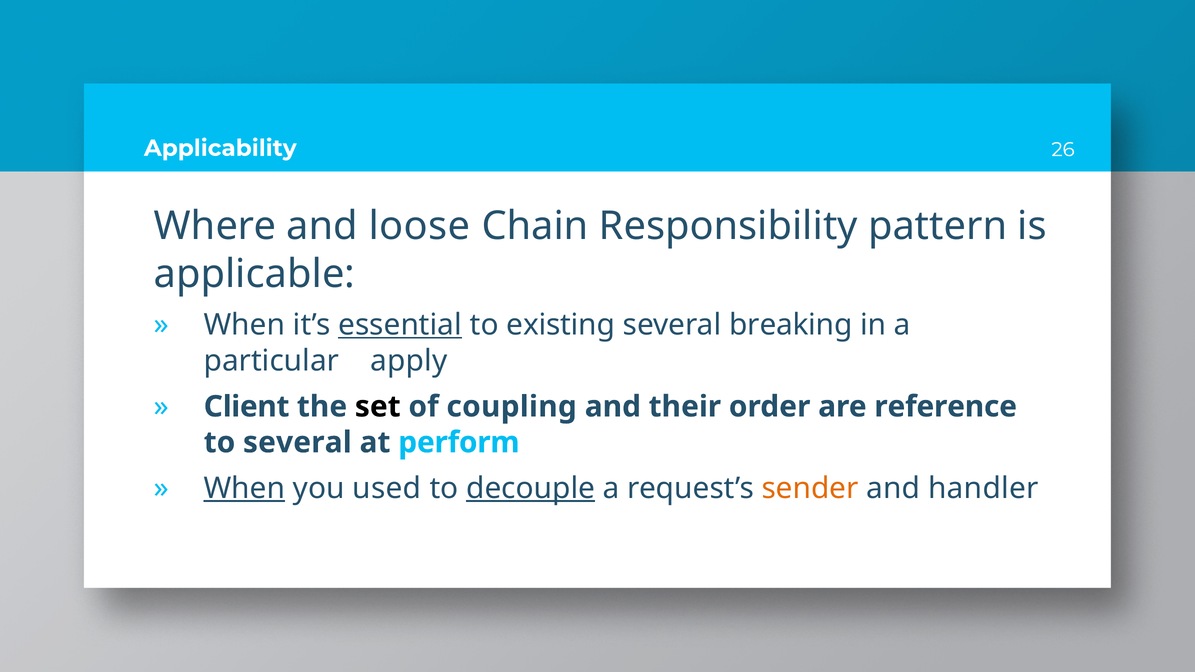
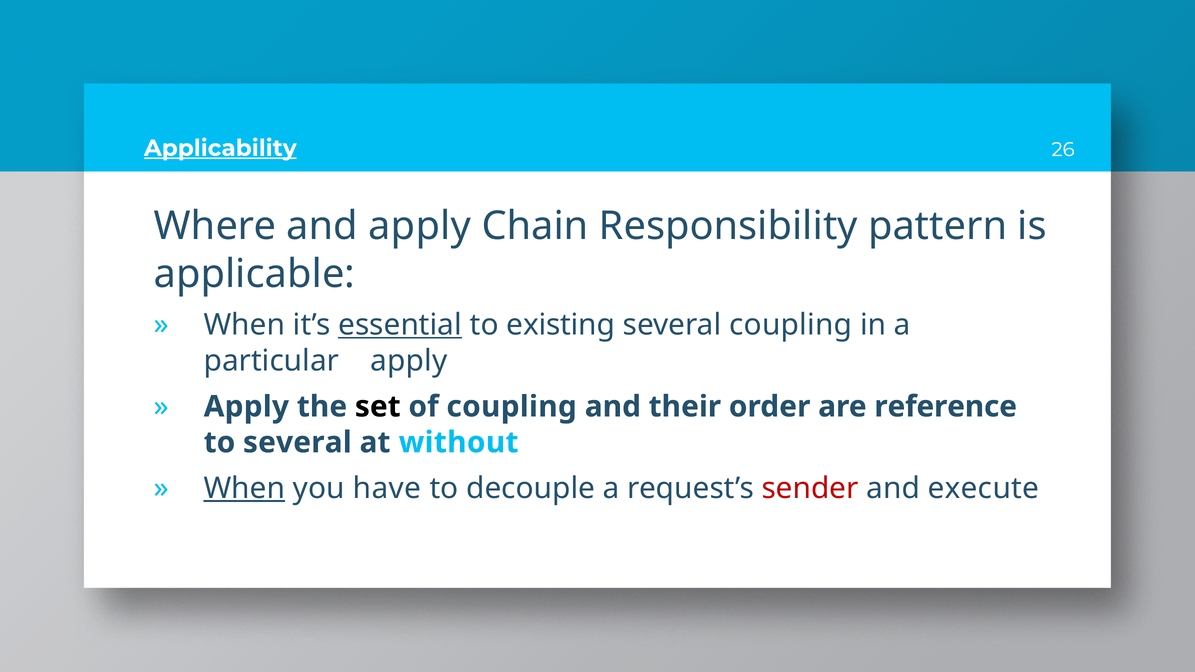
Applicability underline: none -> present (220, 148)
and loose: loose -> apply (420, 226)
several breaking: breaking -> coupling (791, 325)
Client: Client -> Apply (246, 407)
perform: perform -> without (459, 443)
used: used -> have (387, 488)
decouple underline: present -> none (531, 488)
sender colour: orange -> red (810, 488)
handler: handler -> execute (983, 488)
